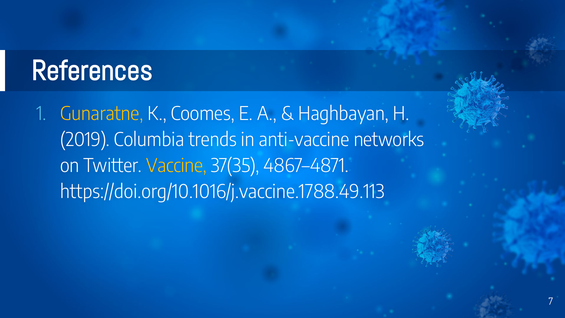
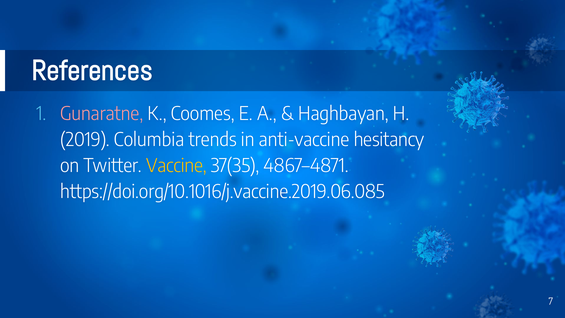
Gunaratne colour: yellow -> pink (102, 114)
networks: networks -> hesitancy (389, 140)
https://doi.org/10.1016/j.vaccine.1788.49.113: https://doi.org/10.1016/j.vaccine.1788.49.113 -> https://doi.org/10.1016/j.vaccine.2019.06.085 (222, 192)
